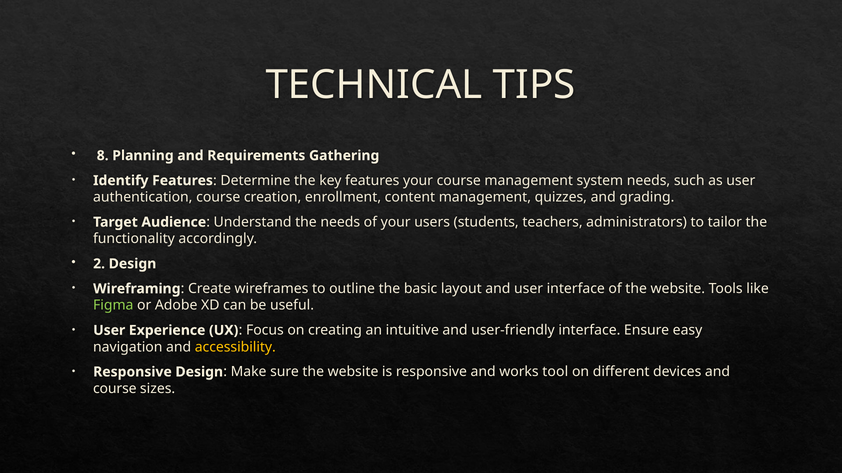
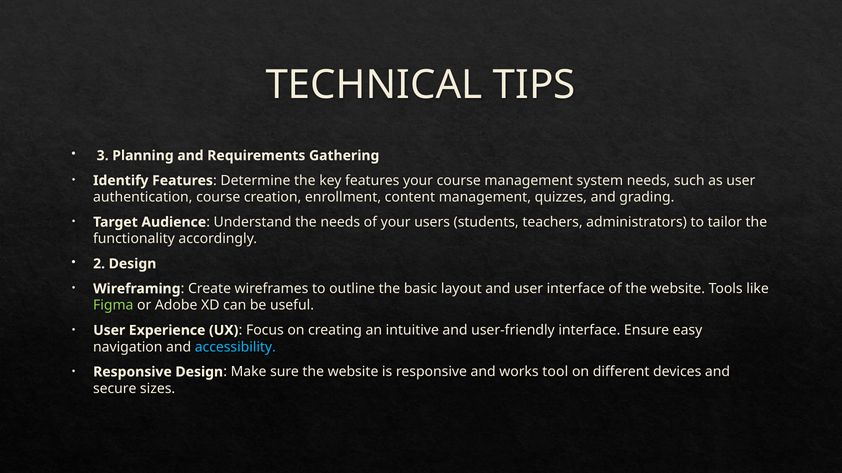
8: 8 -> 3 (103, 156)
accessibility colour: yellow -> light blue (235, 347)
course: course -> secure (115, 389)
